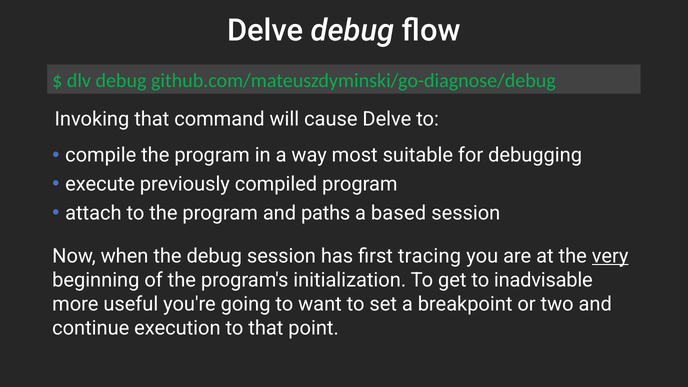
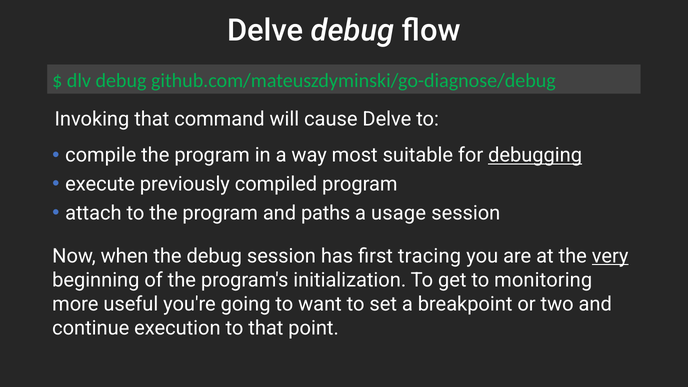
debugging underline: none -> present (535, 155)
based: based -> usage (399, 213)
inadvisable: inadvisable -> monitoring (543, 280)
